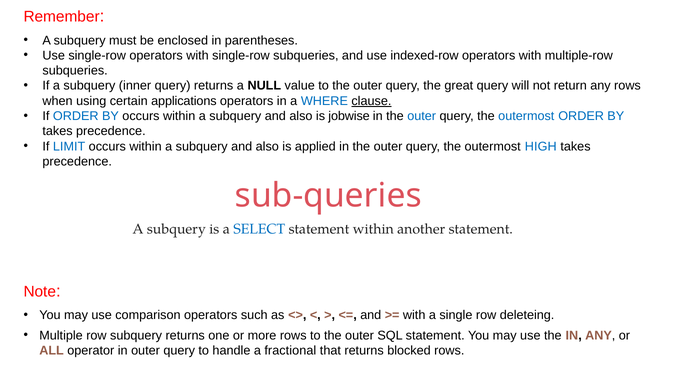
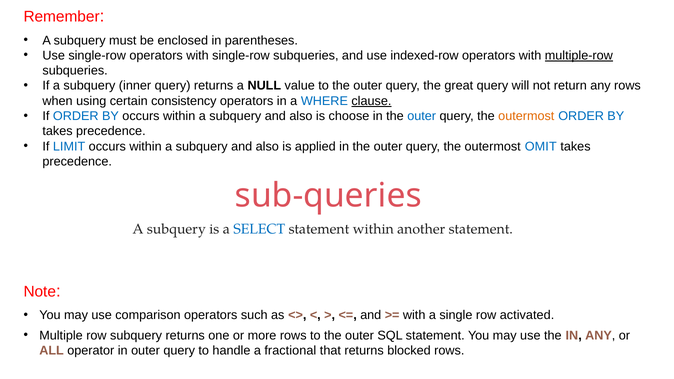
multiple-row underline: none -> present (579, 56)
applications: applications -> consistency (184, 101)
jobwise: jobwise -> choose (349, 116)
outermost colour: blue -> orange (526, 116)
HIGH: HIGH -> OMIT (541, 147)
deleteing: deleteing -> activated (527, 315)
